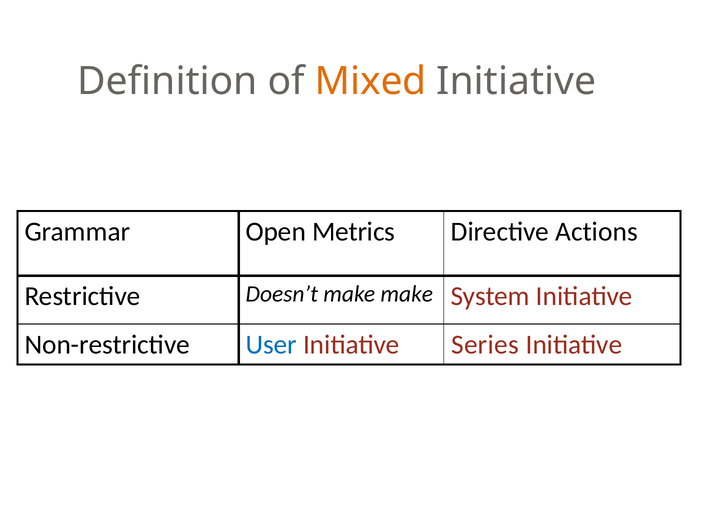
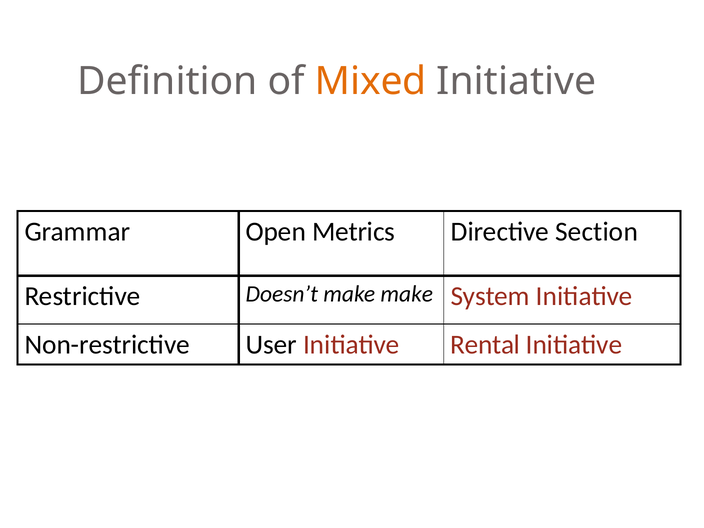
Actions: Actions -> Section (597, 232)
User colour: blue -> black (271, 345)
Series: Series -> Rental (485, 345)
